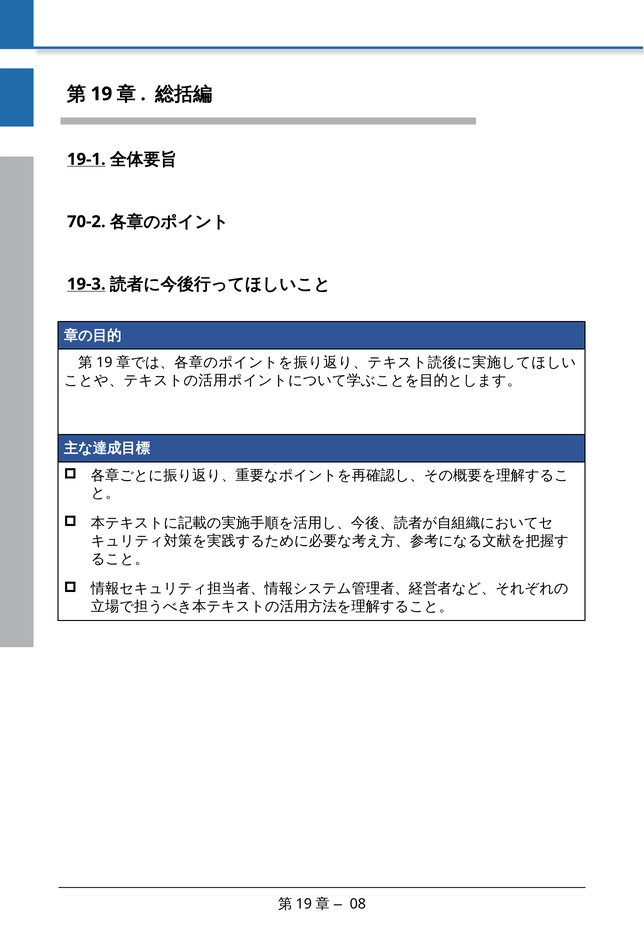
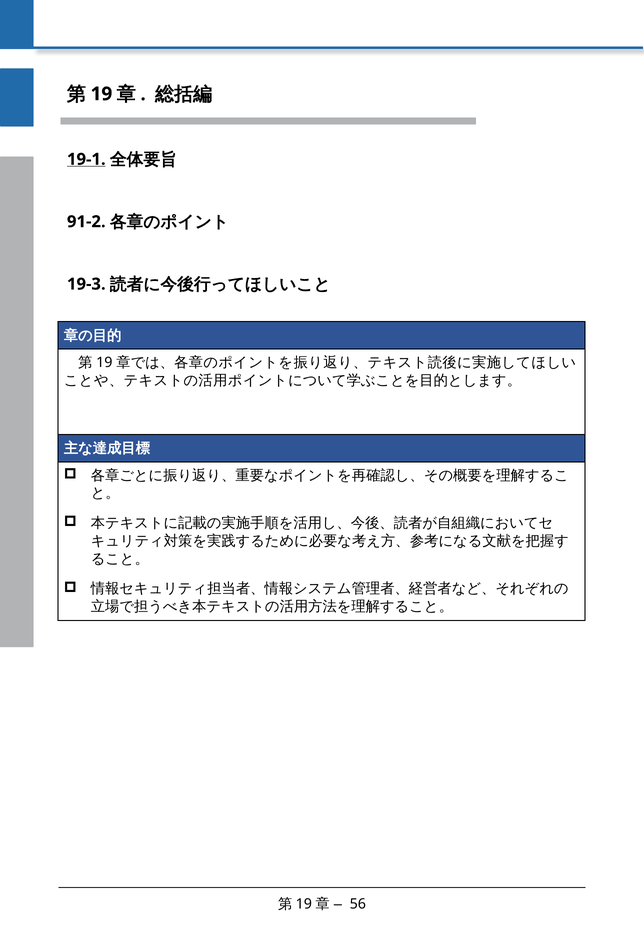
70-2: 70-2 -> 91-2 (86, 221)
19-3 underline: present -> none (86, 284)
08: 08 -> 56 (358, 903)
